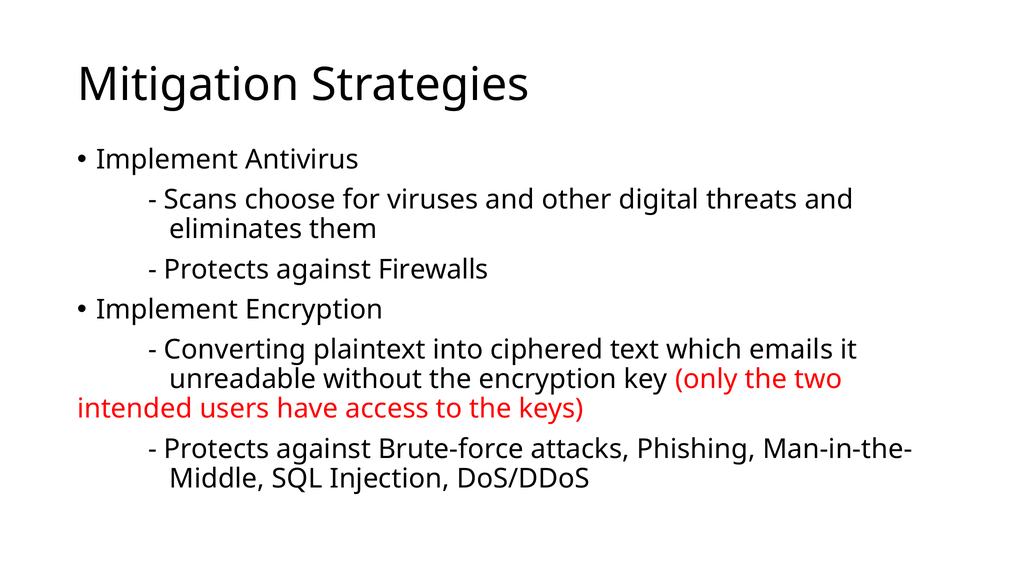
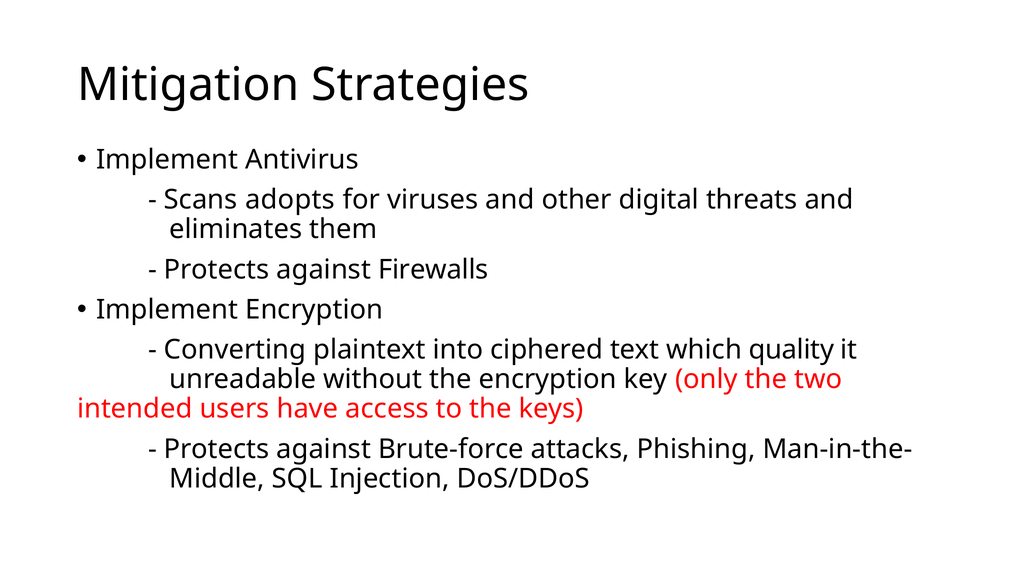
choose: choose -> adopts (290, 200)
emails: emails -> quality (791, 350)
